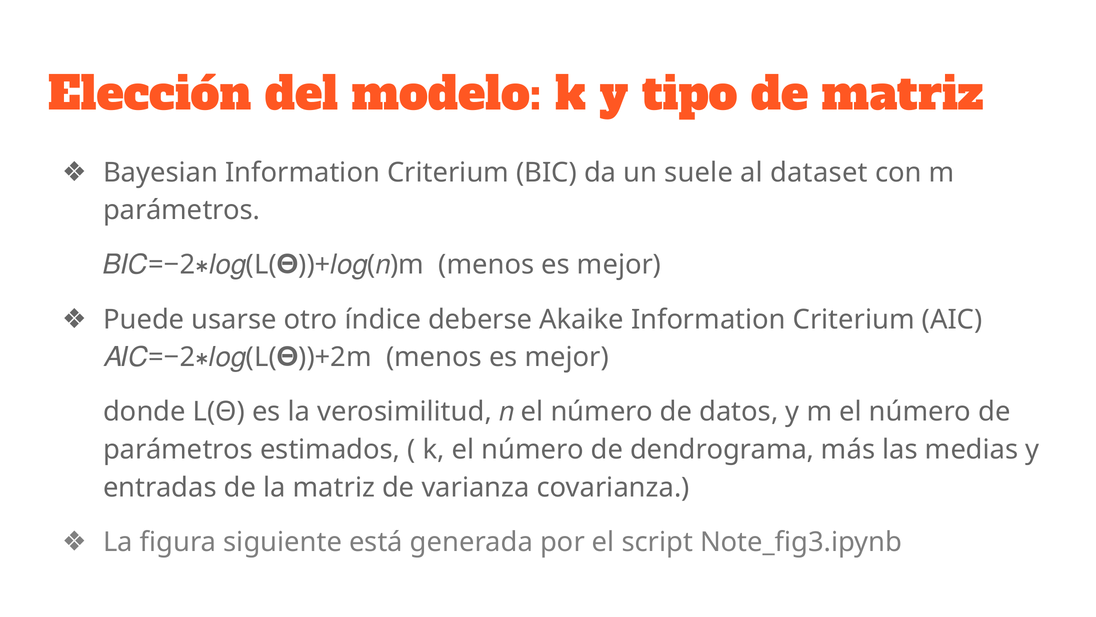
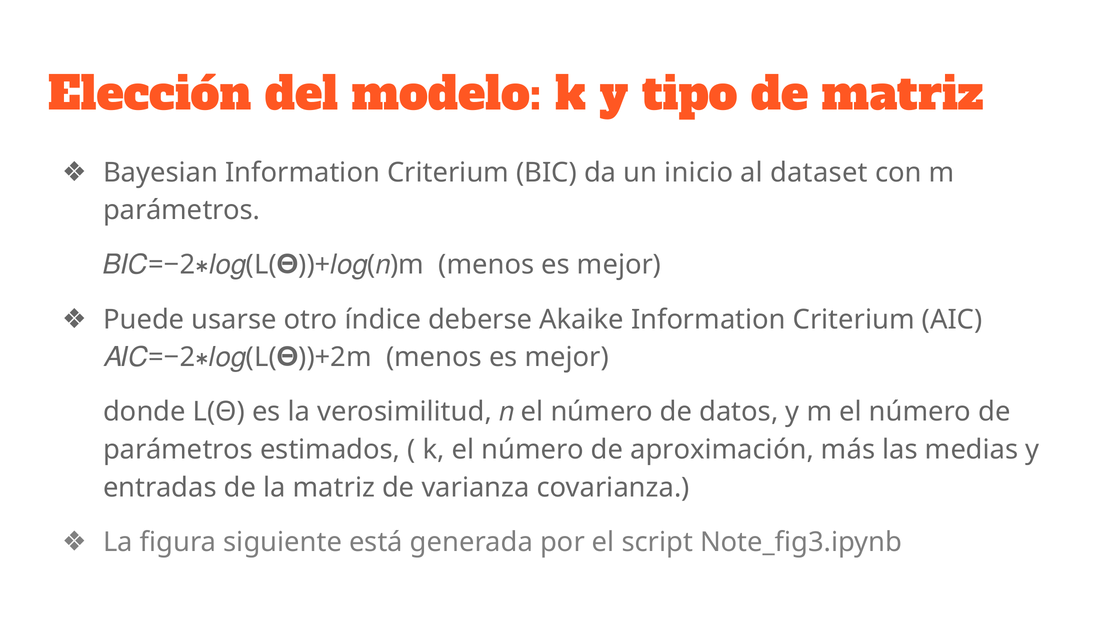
suele: suele -> inicio (699, 172)
dendrograma: dendrograma -> aproximación (722, 449)
